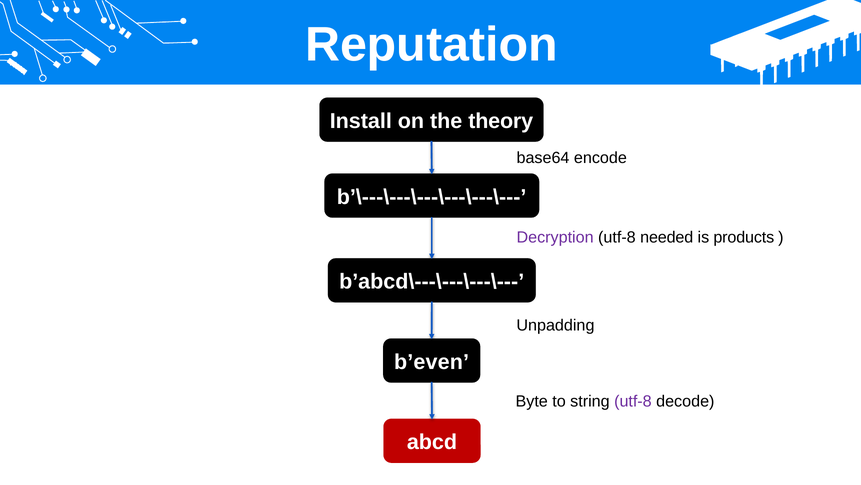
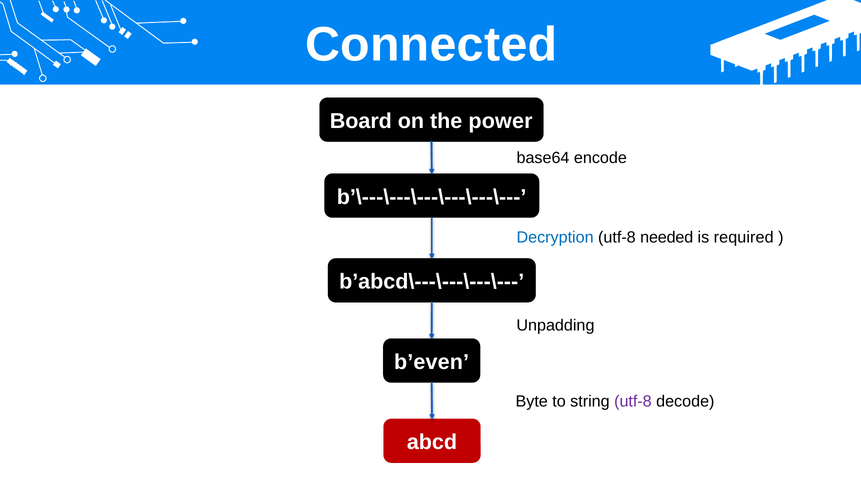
Reputation: Reputation -> Connected (431, 44)
Install: Install -> Board (361, 121)
theory: theory -> power (501, 121)
Decryption colour: purple -> blue (555, 237)
products: products -> required (744, 237)
